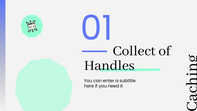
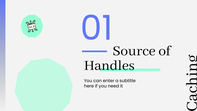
Collect: Collect -> Source (134, 50)
